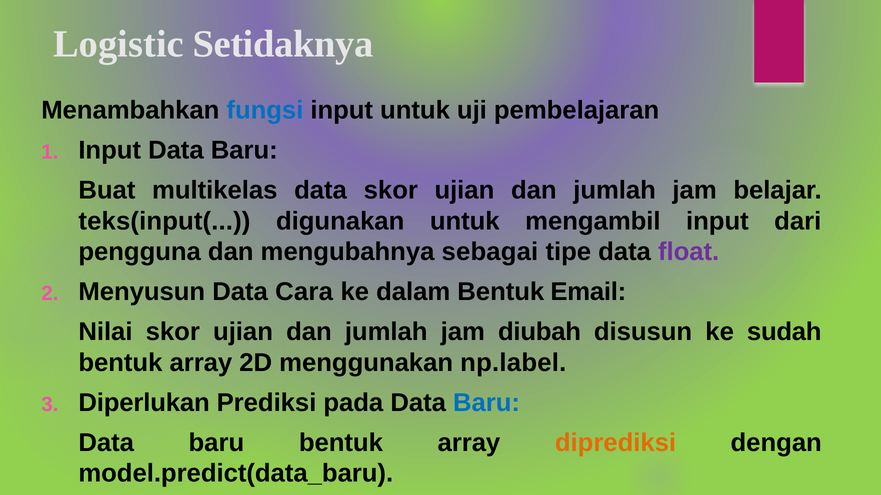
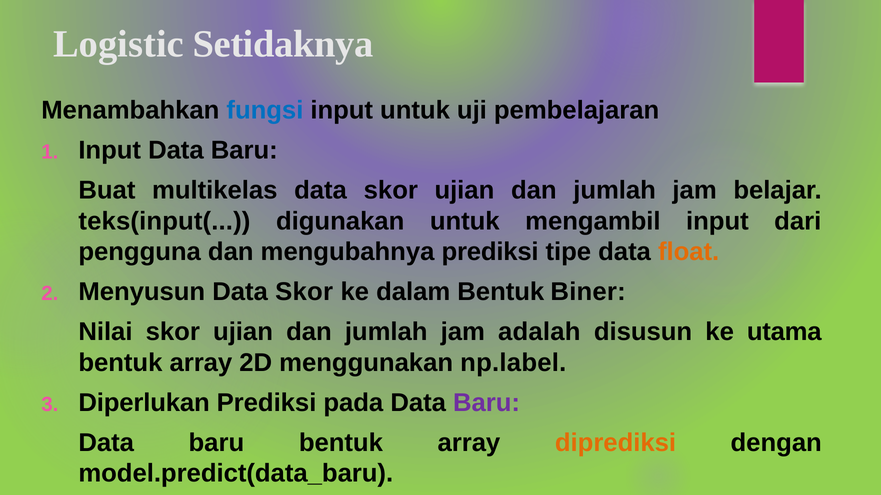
mengubahnya sebagai: sebagai -> prediksi (490, 252)
float colour: purple -> orange (689, 252)
Menyusun Data Cara: Cara -> Skor (304, 292)
Email: Email -> Biner (588, 292)
diubah: diubah -> adalah (539, 332)
sudah: sudah -> utama (784, 332)
Baru colour: blue -> purple (487, 403)
